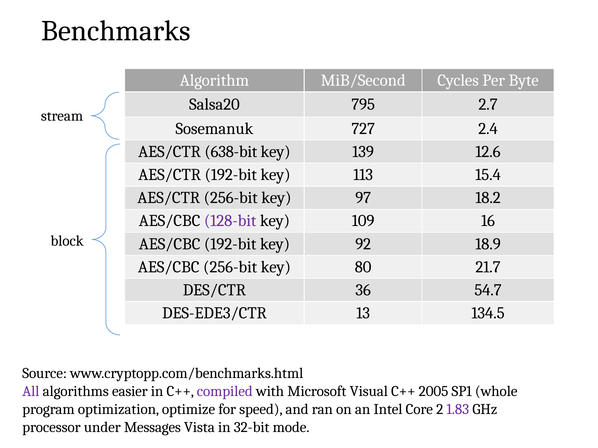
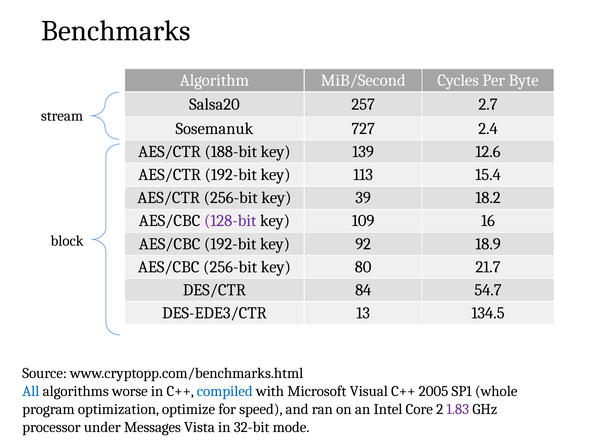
795: 795 -> 257 (363, 104)
638-bit: 638-bit -> 188-bit (231, 152)
97: 97 -> 39 (363, 198)
36: 36 -> 84 (363, 290)
All colour: purple -> blue (31, 392)
easier: easier -> worse (130, 392)
compiled colour: purple -> blue (225, 392)
